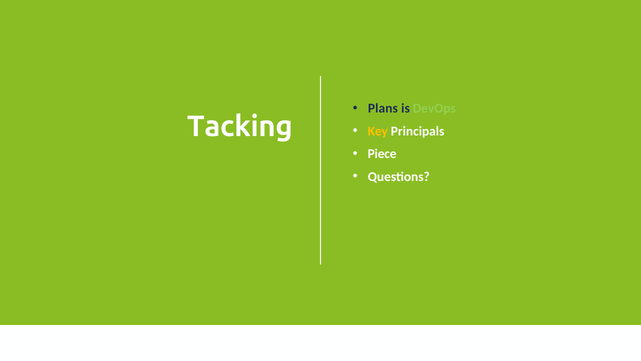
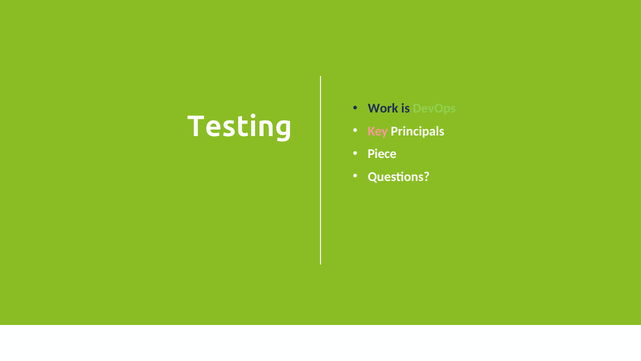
Plans: Plans -> Work (383, 108)
Tacking: Tacking -> Testing (240, 126)
Key colour: yellow -> pink (378, 131)
